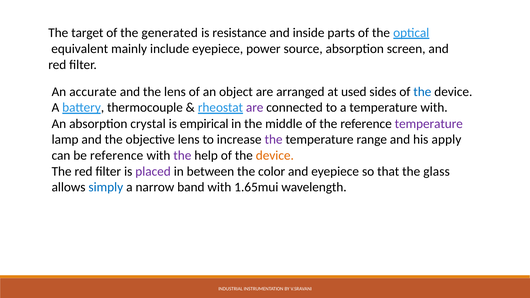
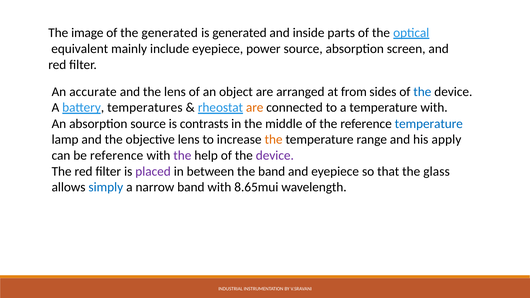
target: target -> image (87, 33)
is resistance: resistance -> generated (240, 33)
used: used -> from (354, 92)
thermocouple: thermocouple -> temperatures (145, 108)
are colour: purple -> orange (255, 108)
absorption crystal: crystal -> source (148, 124)
empirical: empirical -> contrasts (204, 124)
temperature colour: purple -> blue (429, 124)
the colour: purple -> orange (274, 140)
device colour: orange -> purple (275, 156)
the color: color -> band (272, 171)
1.65mui: 1.65mui -> 8.65mui (256, 187)
